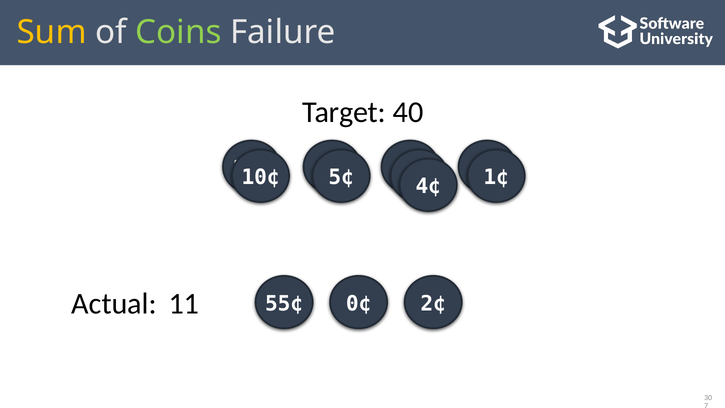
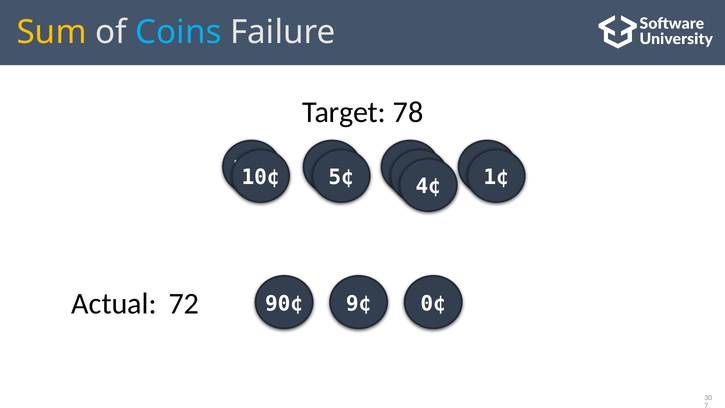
Coins colour: light green -> light blue (178, 32)
40: 40 -> 78 (408, 112)
11: 11 -> 72 (184, 304)
55¢: 55¢ -> 90¢ (284, 303)
0¢: 0¢ -> 9¢ (359, 303)
2¢: 2¢ -> 0¢ (433, 303)
